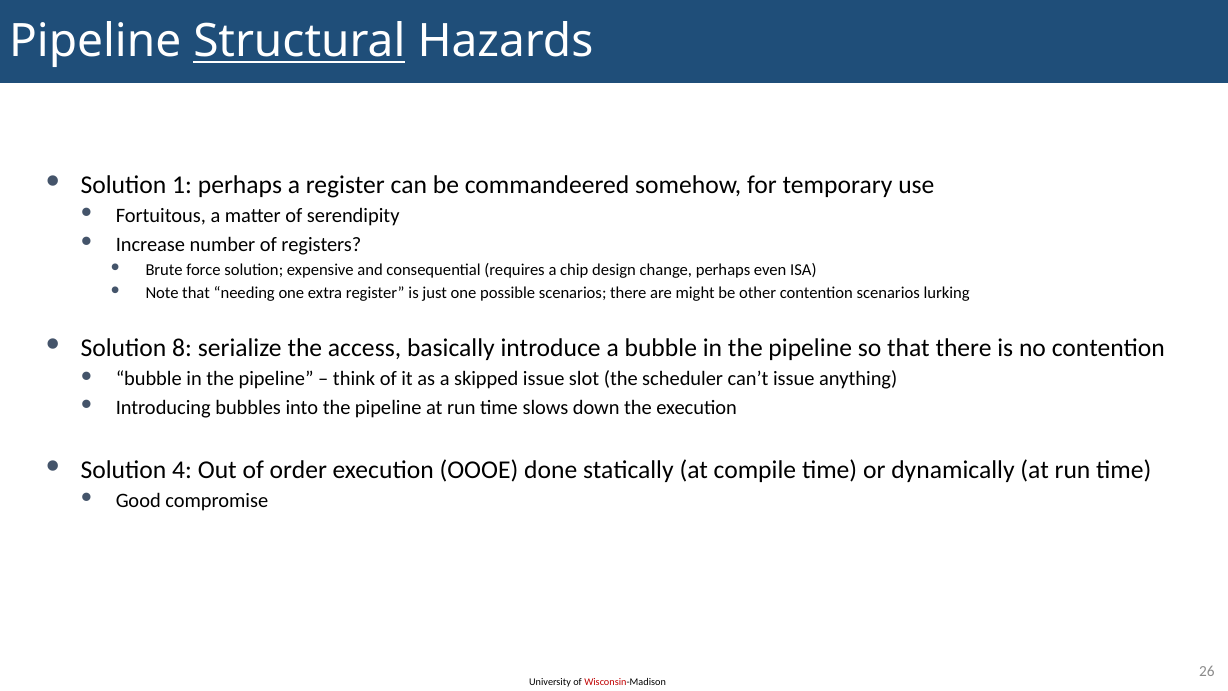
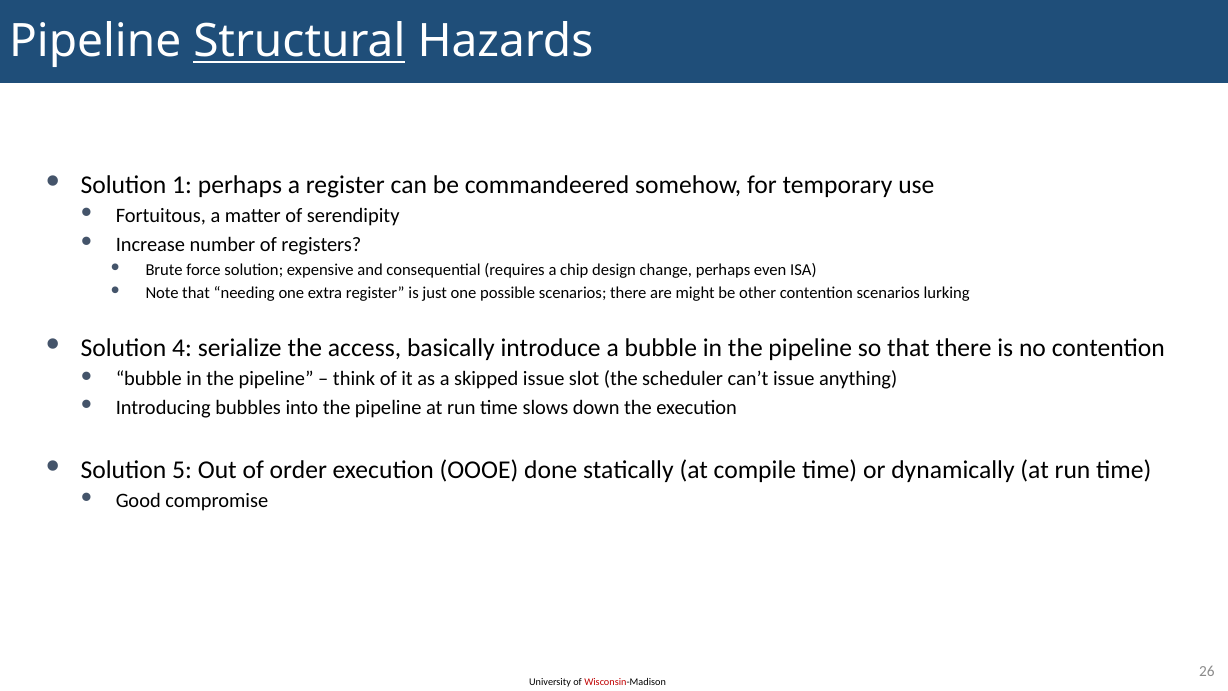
8: 8 -> 4 (182, 348)
4: 4 -> 5 (182, 469)
